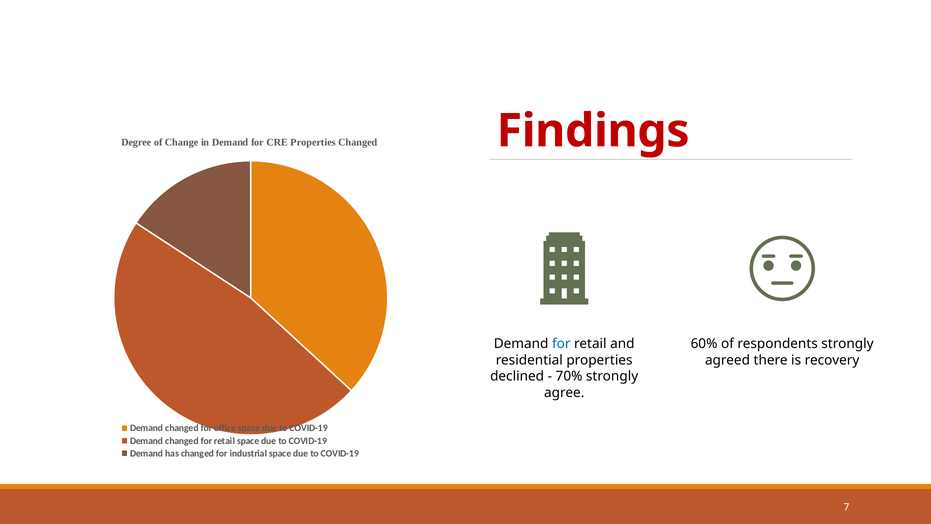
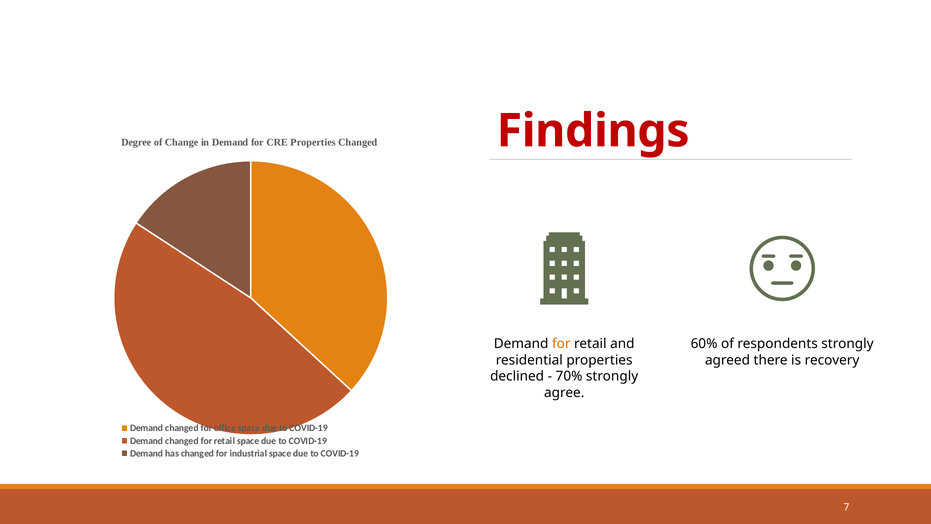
for colour: blue -> orange (561, 344)
